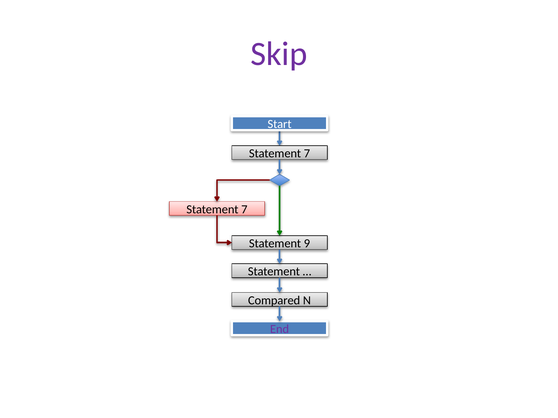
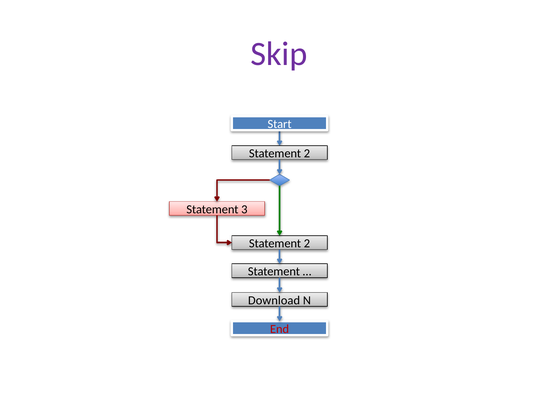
7: 7 -> 2 (307, 154)
7: 7 -> 3 (244, 210)
9: 9 -> 2 (307, 244)
Compared: Compared -> Download (274, 301)
End colour: purple -> red (280, 329)
